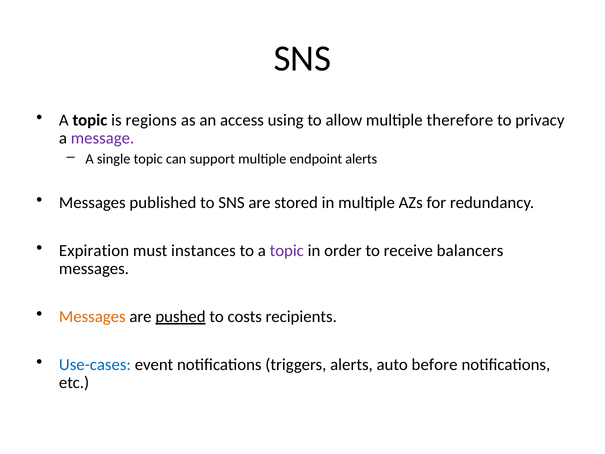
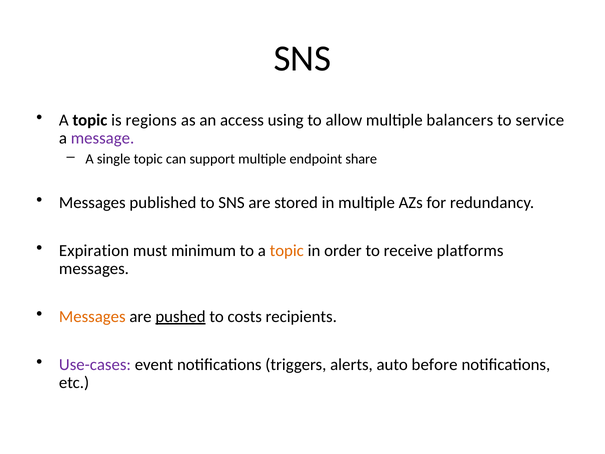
therefore: therefore -> balancers (460, 120)
privacy: privacy -> service (540, 120)
endpoint alerts: alerts -> share (361, 159)
instances: instances -> minimum (204, 250)
topic colour: purple -> orange (287, 250)
balancers: balancers -> platforms (470, 250)
Use-cases colour: blue -> purple (95, 365)
